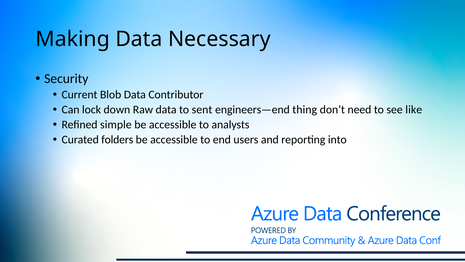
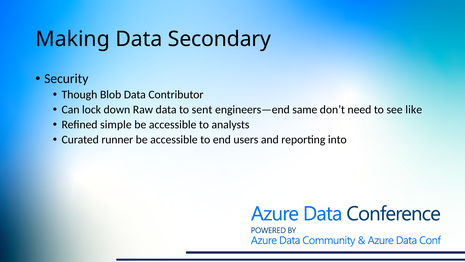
Necessary: Necessary -> Secondary (219, 39)
Current: Current -> Though (79, 95)
thing: thing -> same (305, 110)
folders: folders -> runner (117, 140)
